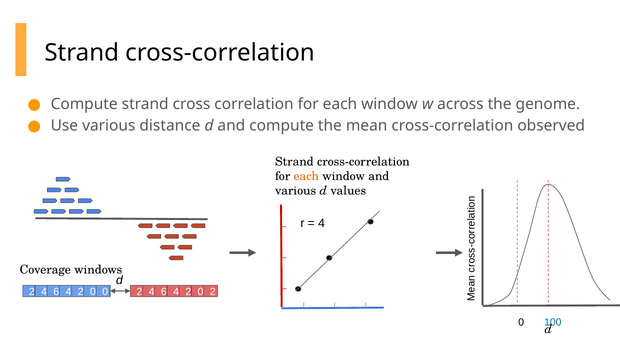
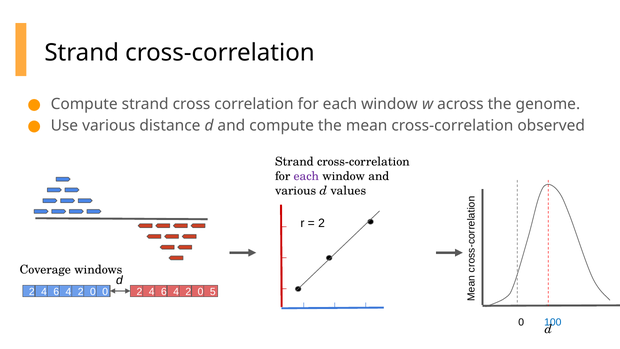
each colour: orange -> purple (306, 176)
4: 4 -> 2 (321, 223)
2 0 2: 2 -> 5 (213, 291)
